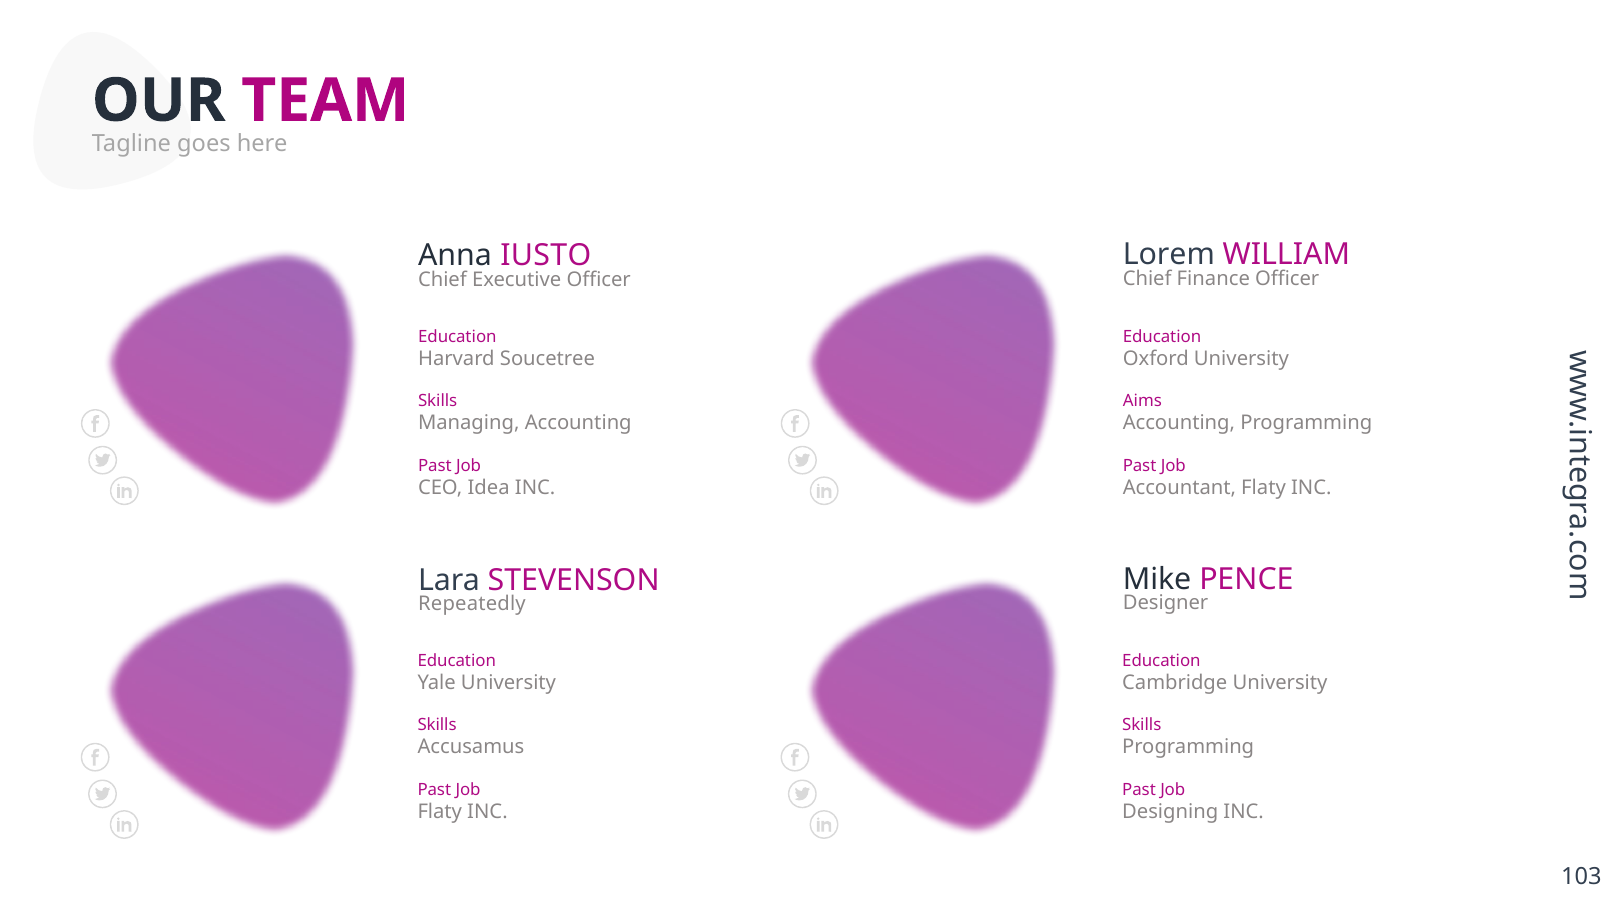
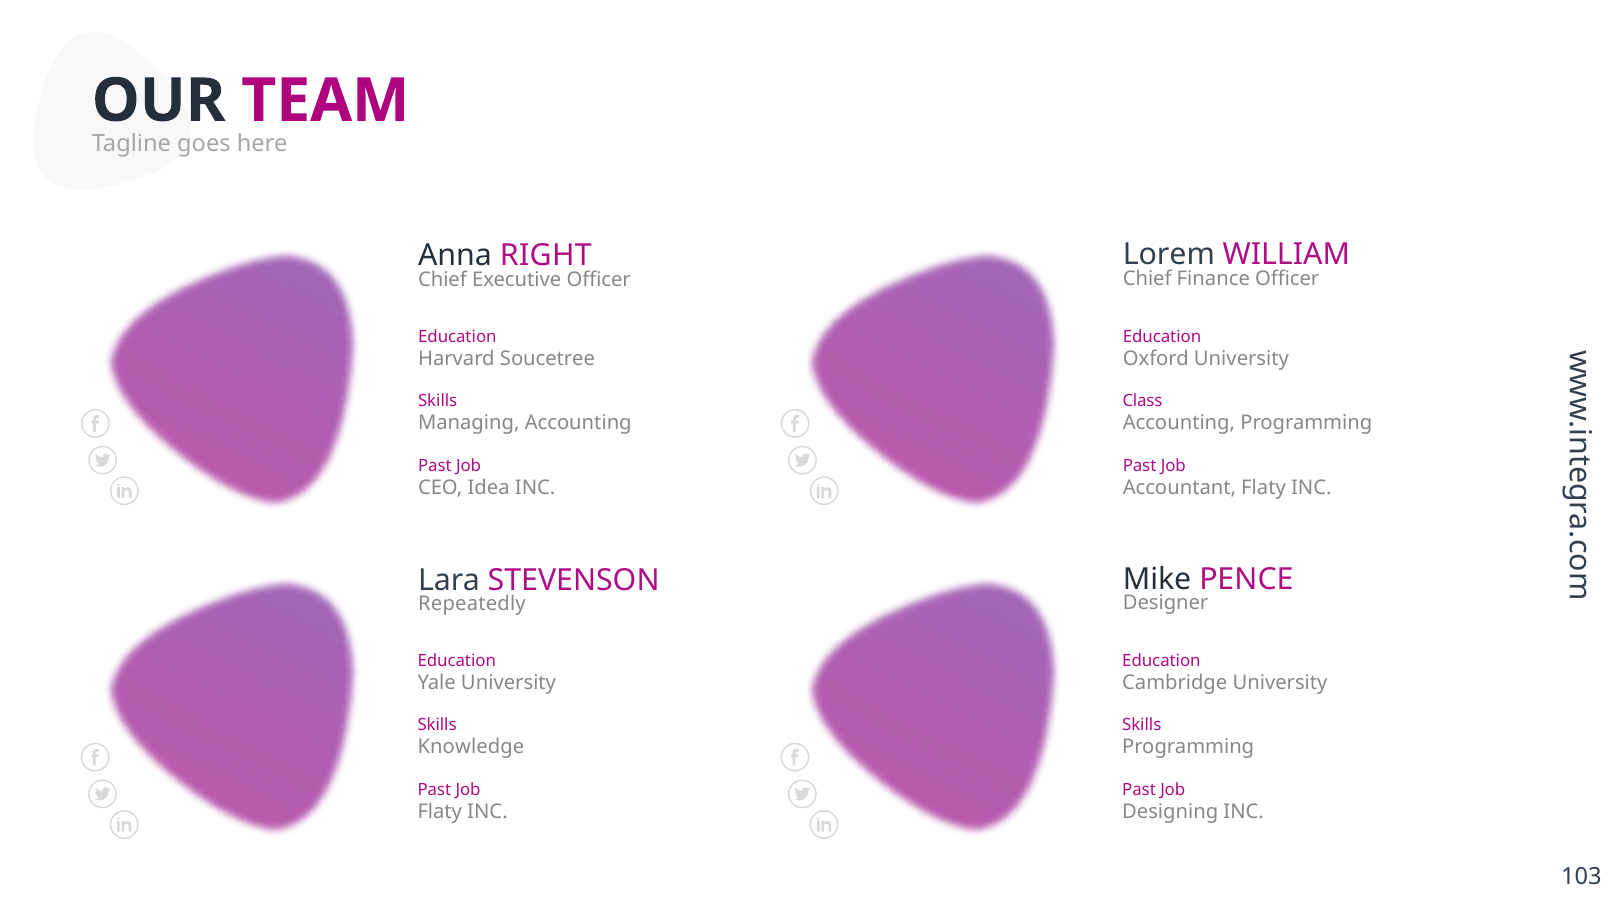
IUSTO: IUSTO -> RIGHT (546, 256)
Aims: Aims -> Class (1142, 401)
Accusamus: Accusamus -> Knowledge (471, 747)
